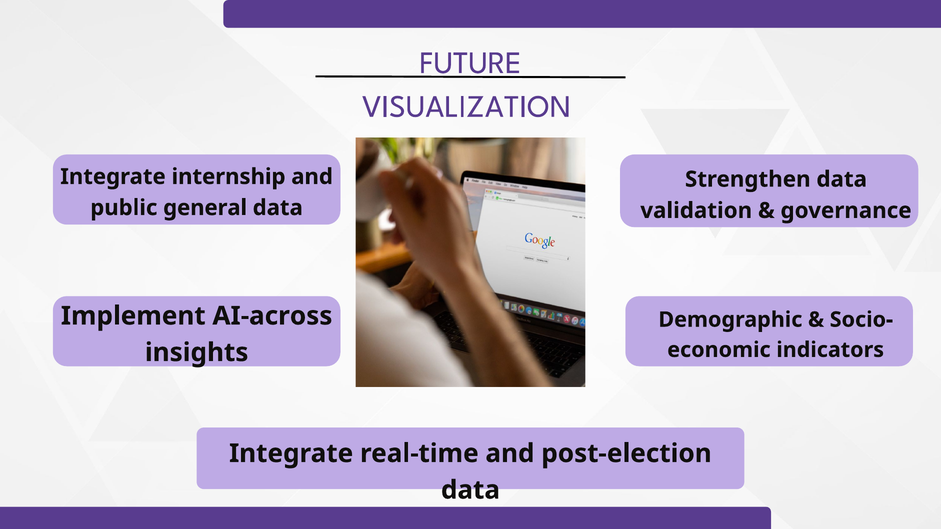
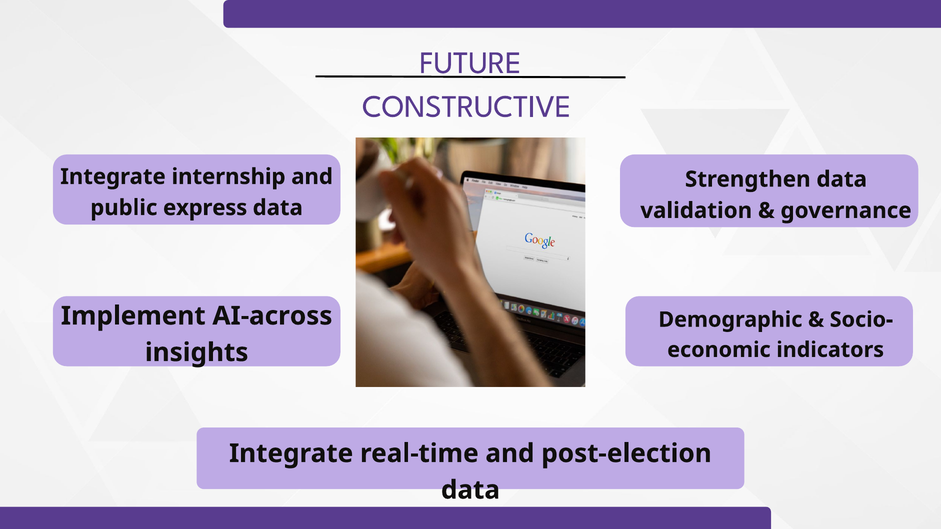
VISUALIZATION: VISUALIZATION -> CONSTRUCTIVE (467, 107)
general: general -> express (205, 208)
